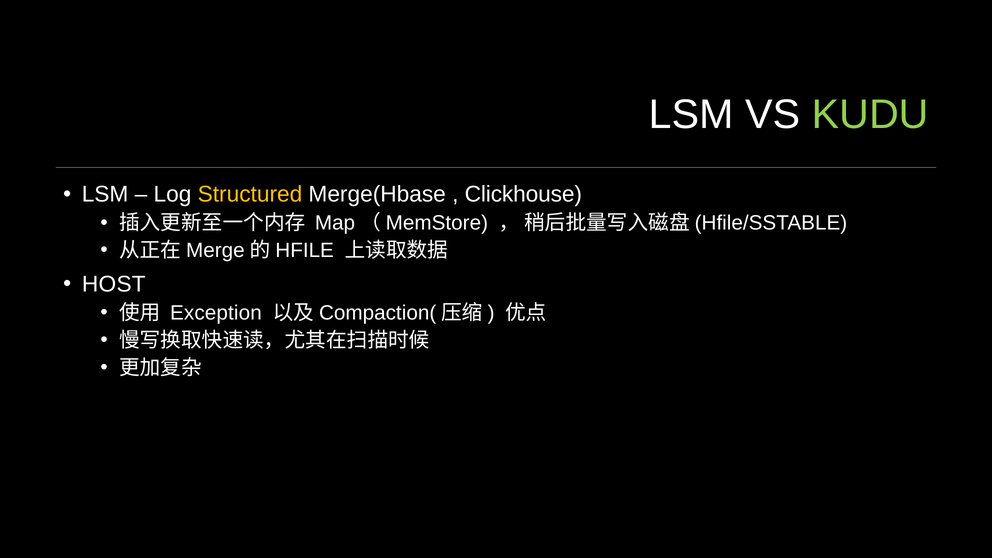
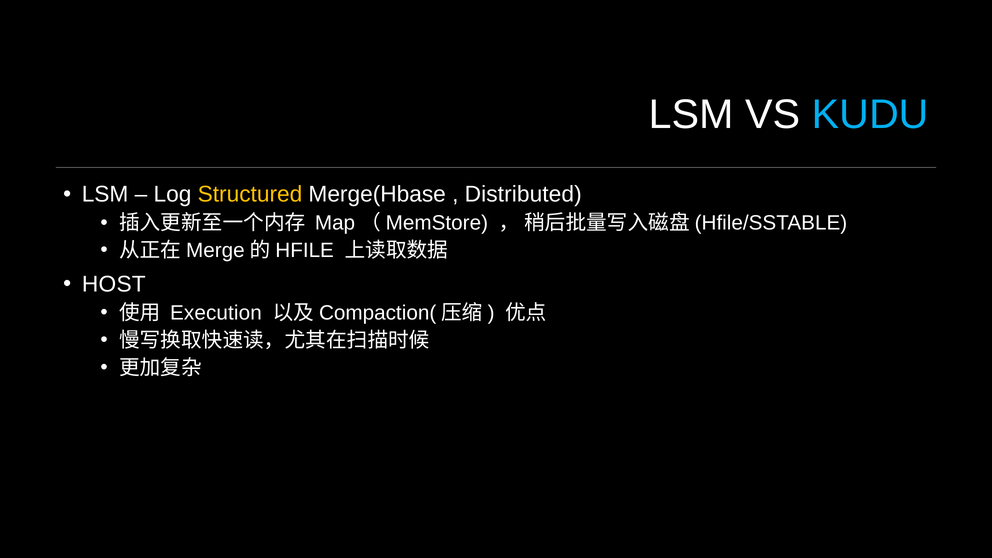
KUDU colour: light green -> light blue (870, 115)
Clickhouse: Clickhouse -> Distributed (523, 194)
Exception: Exception -> Execution (216, 313)
